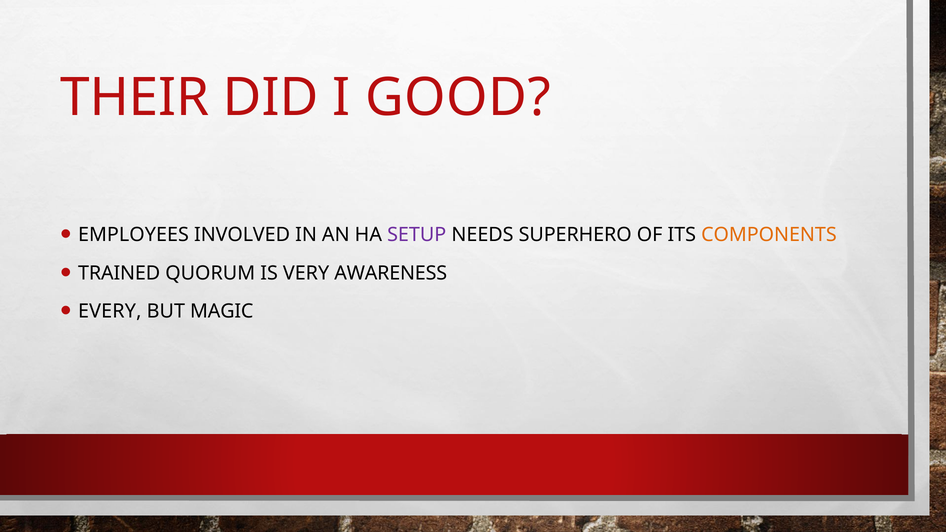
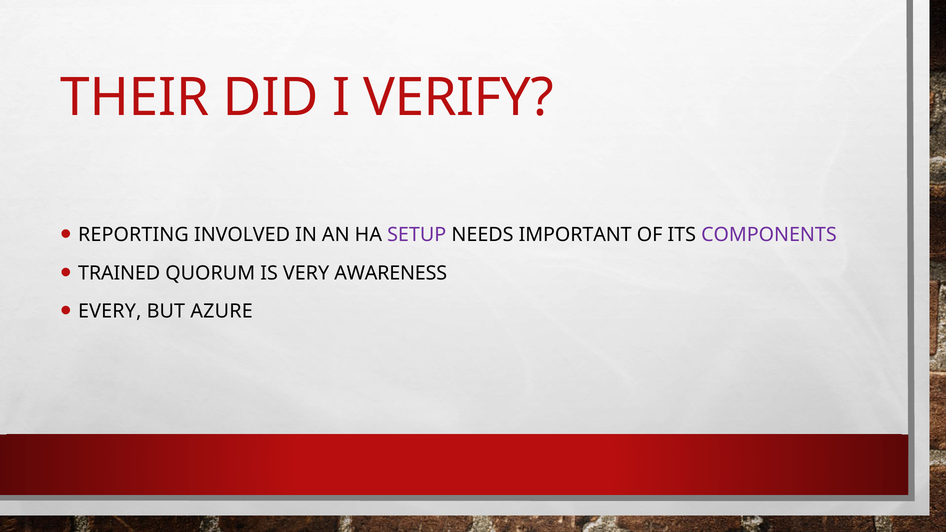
GOOD: GOOD -> VERIFY (459, 98)
EMPLOYEES: EMPLOYEES -> REPORTING (133, 235)
SUPERHERO: SUPERHERO -> IMPORTANT (575, 235)
COMPONENTS colour: orange -> purple (769, 235)
MAGIC: MAGIC -> AZURE (222, 311)
